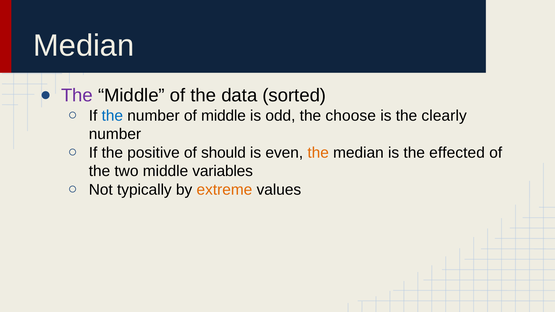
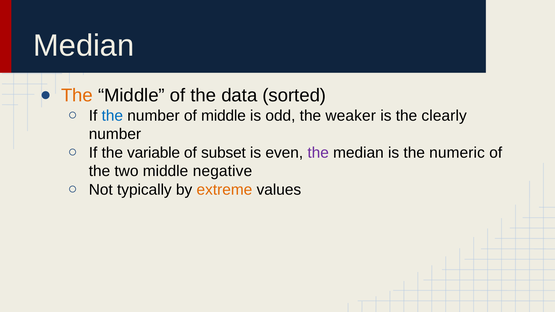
The colour: purple -> orange (77, 96)
choose: choose -> weaker (351, 116)
positive: positive -> variable (154, 153)
should: should -> subset (223, 153)
the colour: orange -> purple (318, 153)
effected: effected -> numeric (457, 153)
variables: variables -> negative (222, 171)
